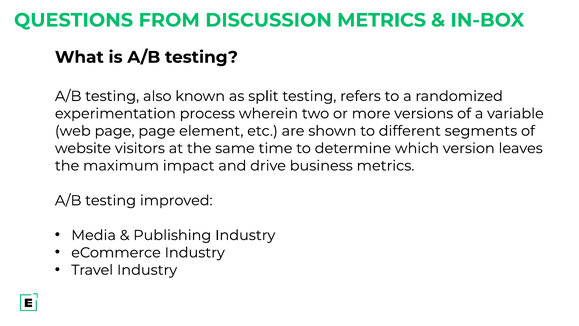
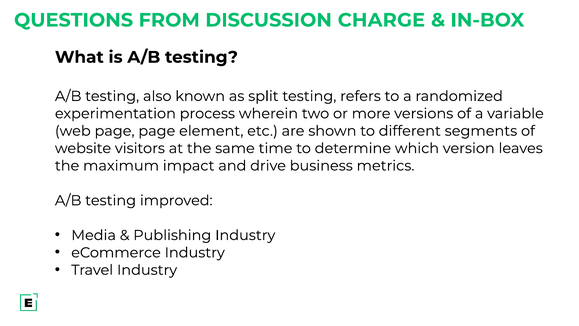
DISCUSSION METRICS: METRICS -> CHARGE (381, 20)
